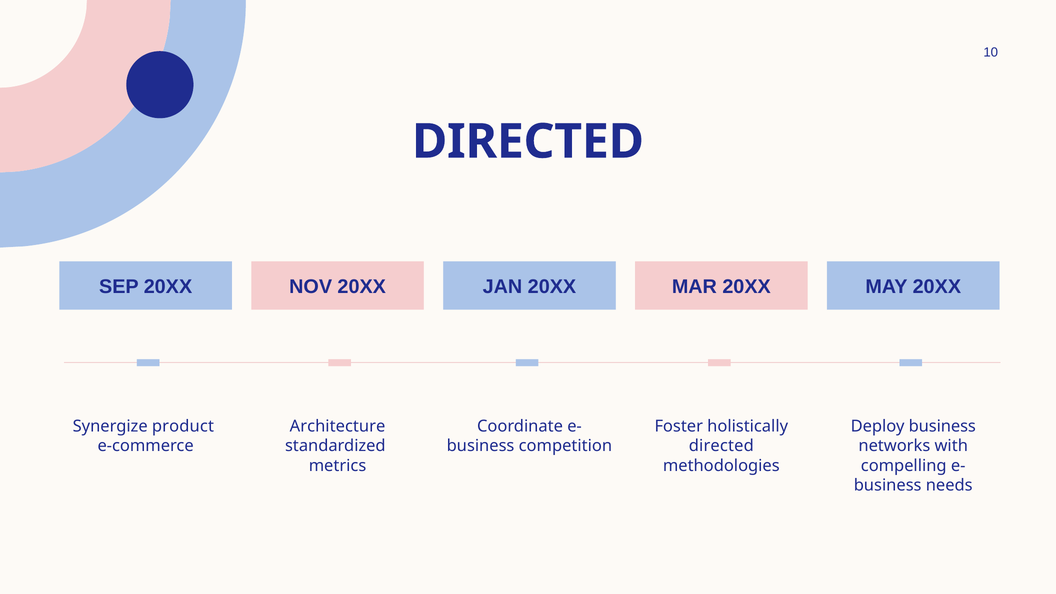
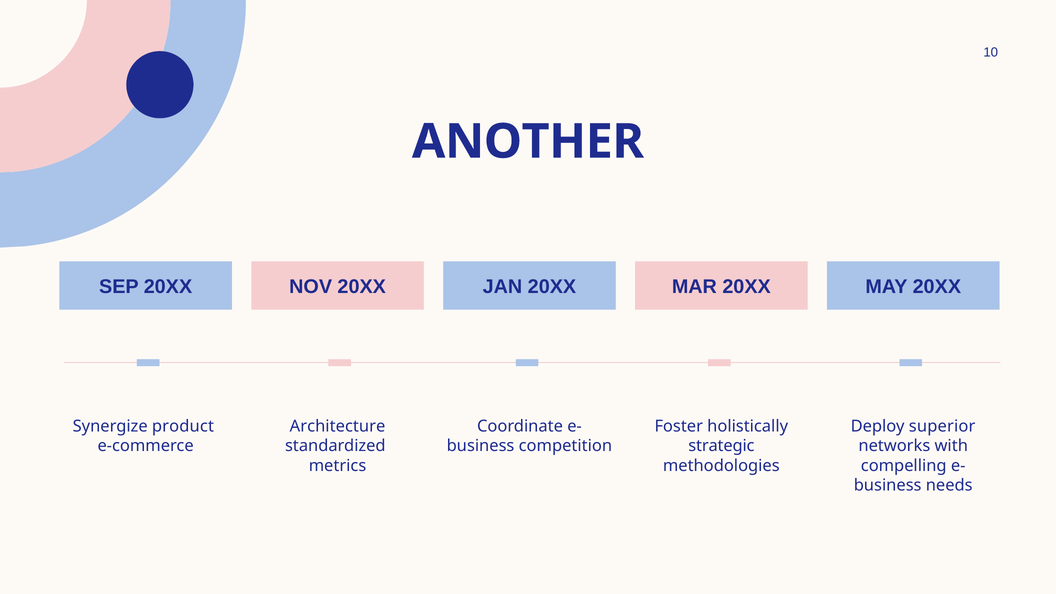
DIRECTED: DIRECTED -> ANOTHER (528, 142)
Deploy business: business -> superior (942, 426)
directed: directed -> strategic (721, 446)
